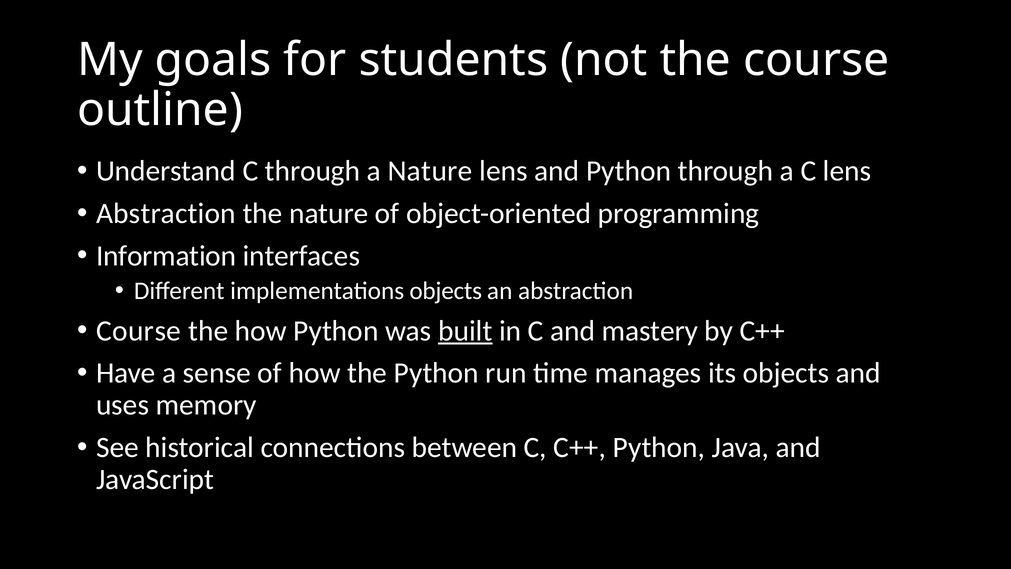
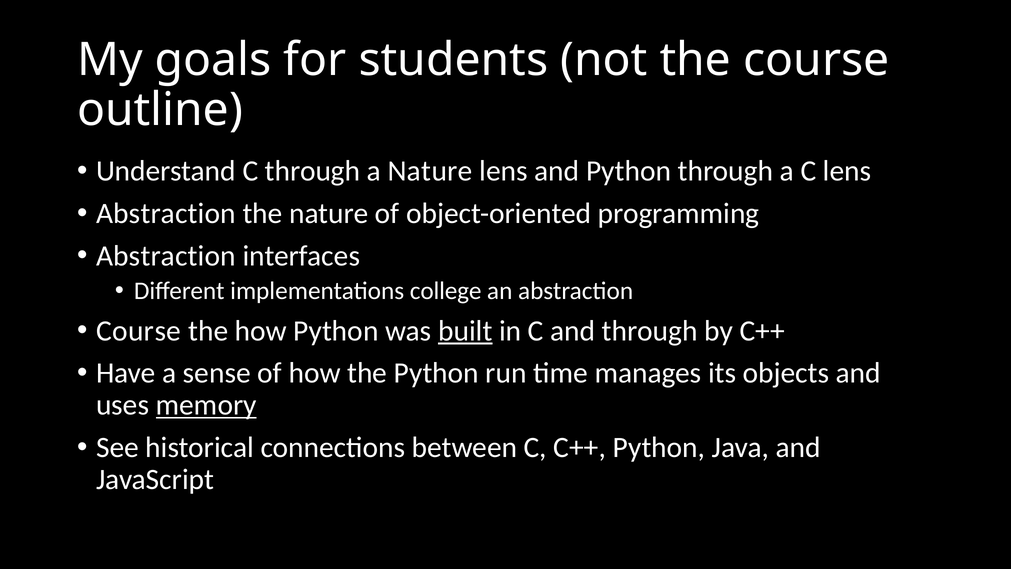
Information: Information -> Abstraction (166, 256)
implementations objects: objects -> college (446, 291)
and mastery: mastery -> through (650, 331)
memory underline: none -> present (206, 405)
